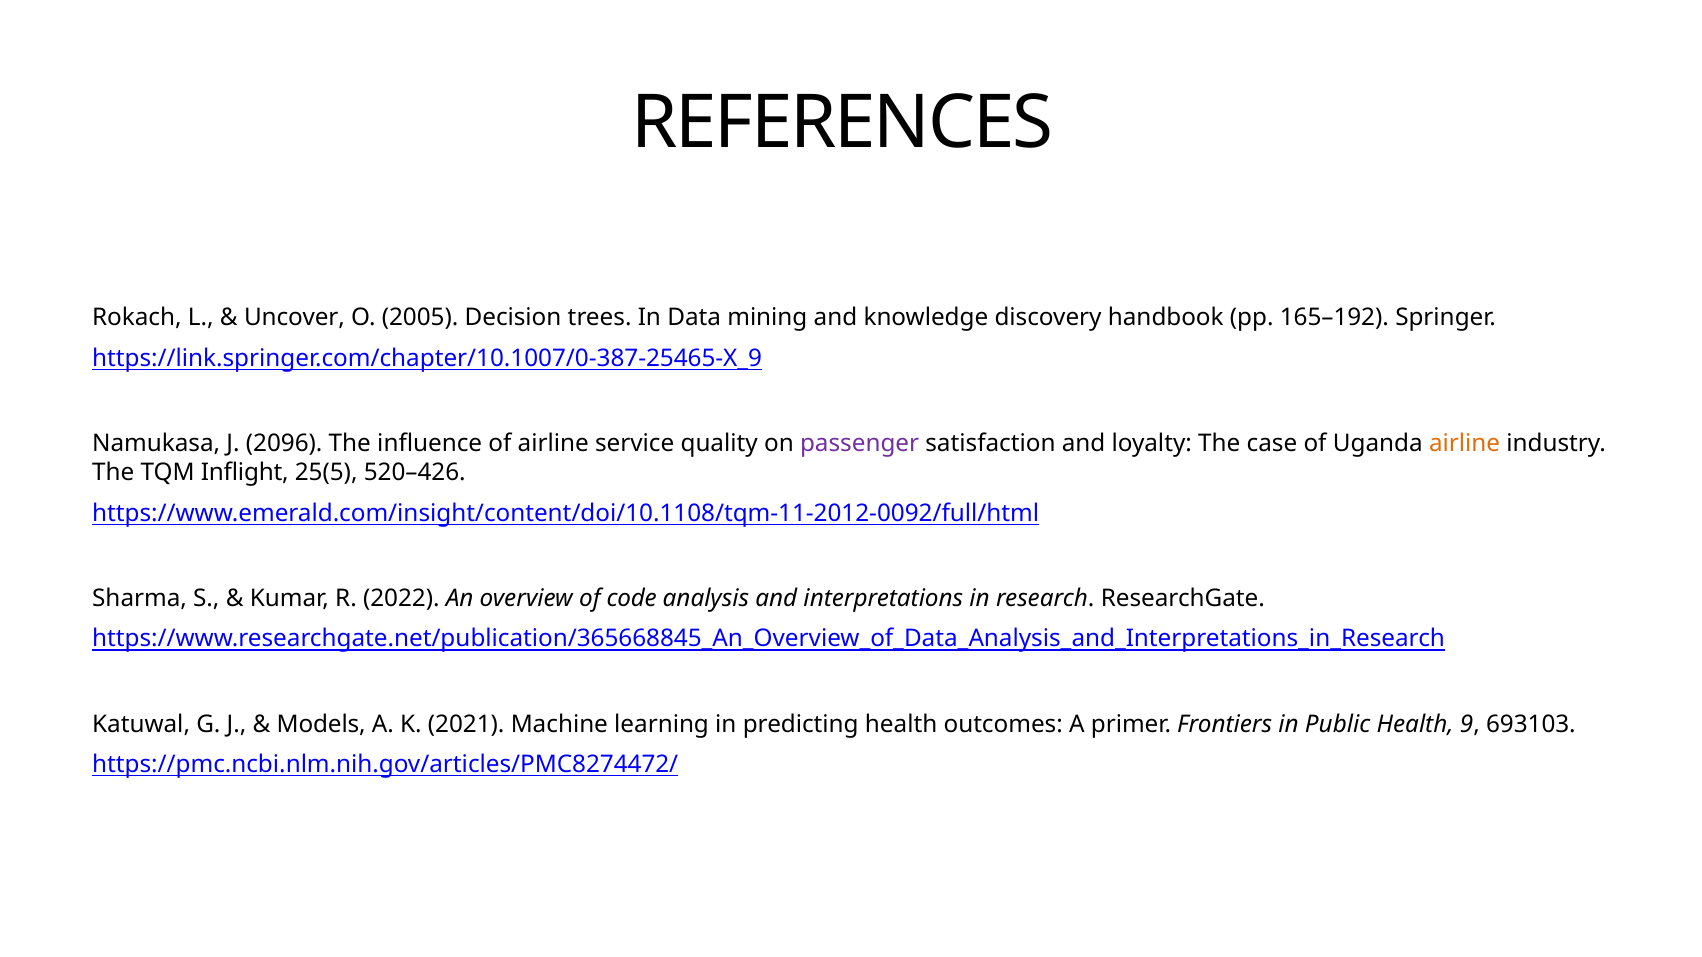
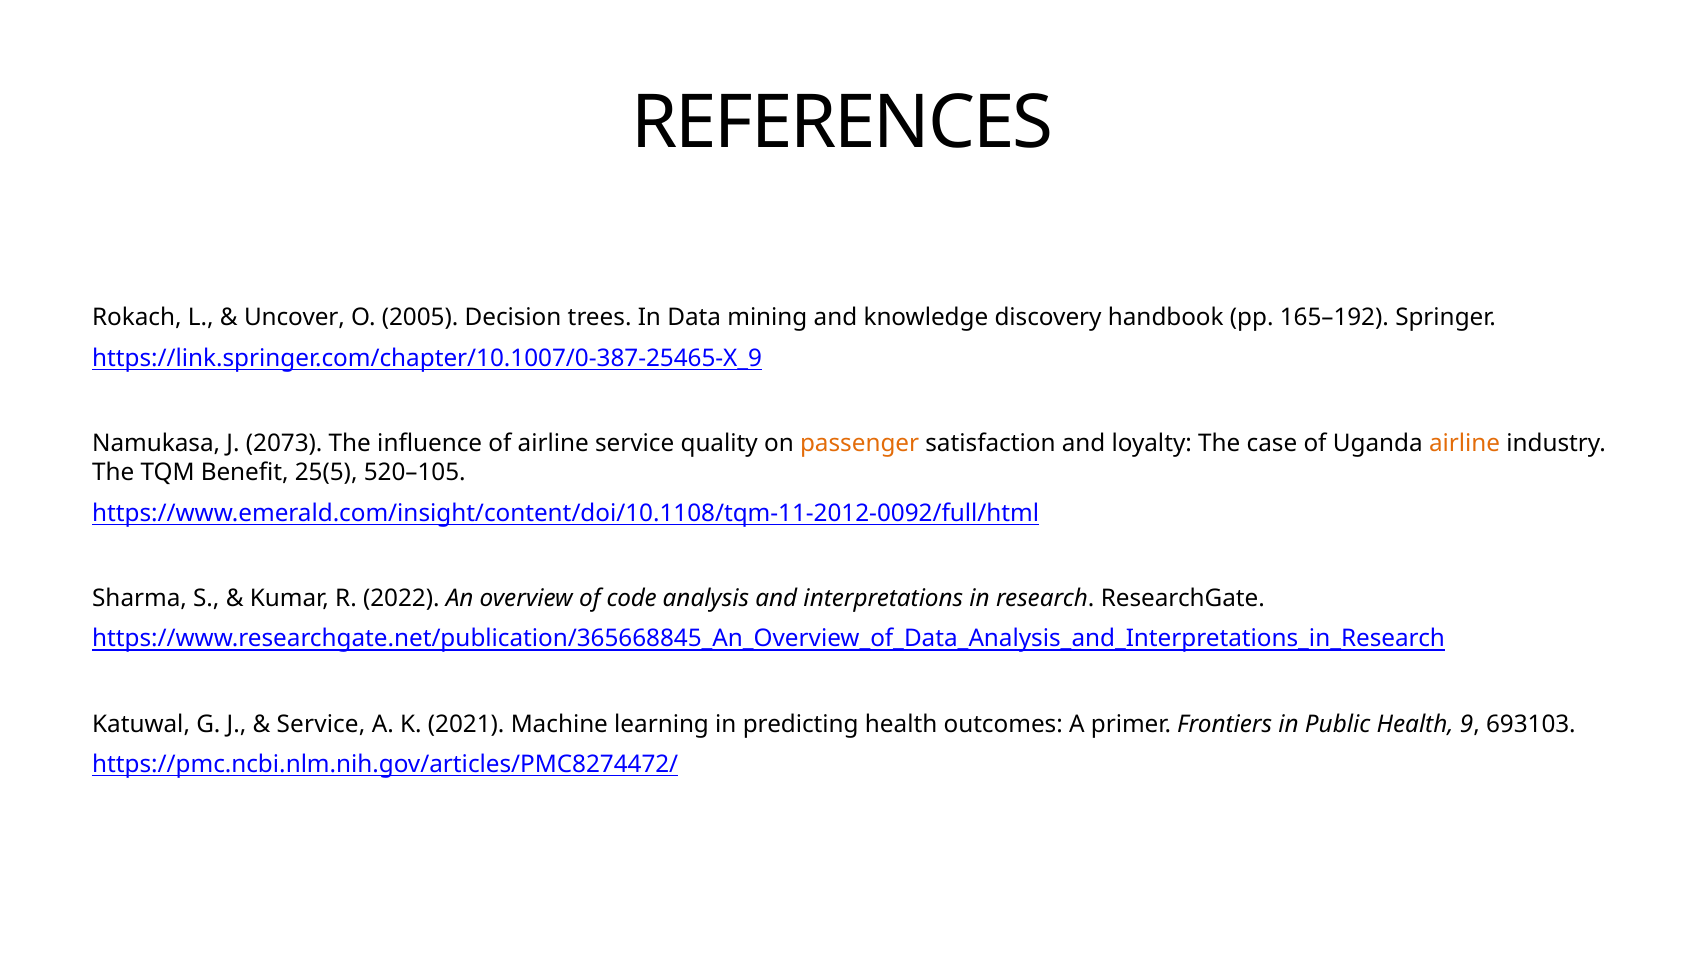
2096: 2096 -> 2073 (284, 444)
passenger colour: purple -> orange (860, 444)
Inflight: Inflight -> Benefit (245, 473)
520–426: 520–426 -> 520–105 (415, 473)
Models: Models -> Service (321, 724)
